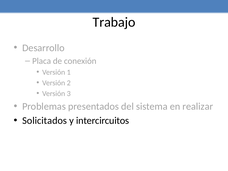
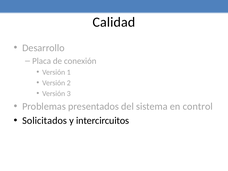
Trabajo: Trabajo -> Calidad (114, 22)
realizar: realizar -> control (198, 106)
